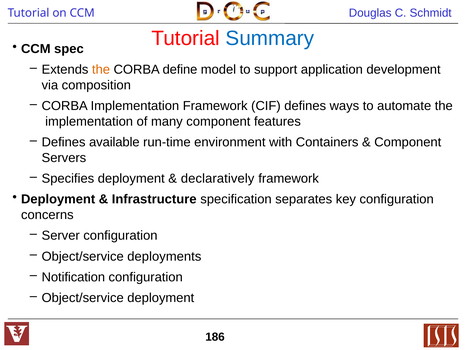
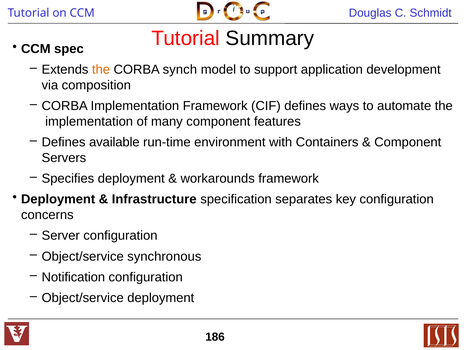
Summary colour: blue -> black (270, 38)
define: define -> synch (180, 70)
declaratively: declaratively -> workarounds (218, 178)
deployments: deployments -> synchronous (164, 256)
